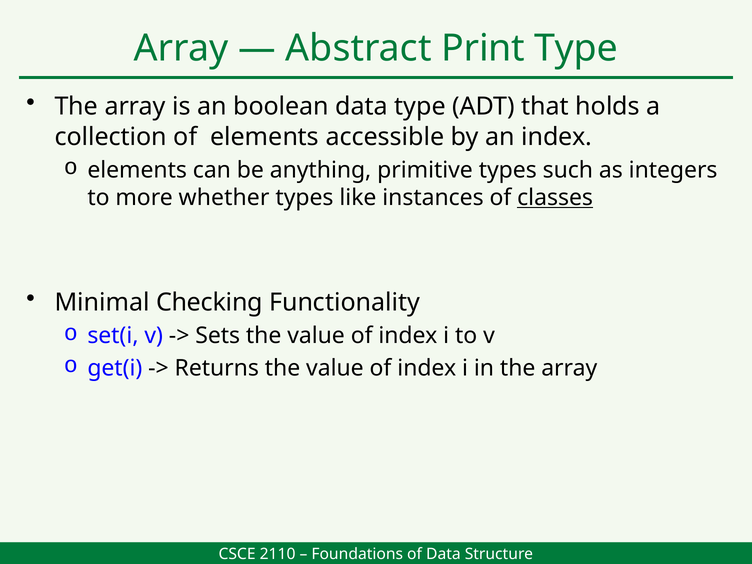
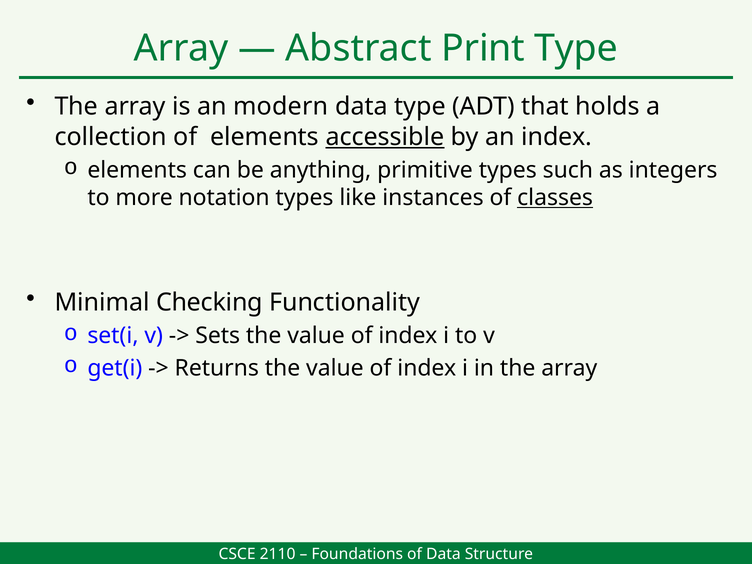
boolean: boolean -> modern (281, 107)
accessible underline: none -> present (385, 137)
whether: whether -> notation (224, 198)
